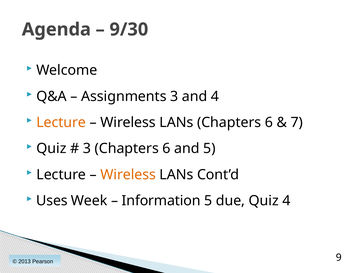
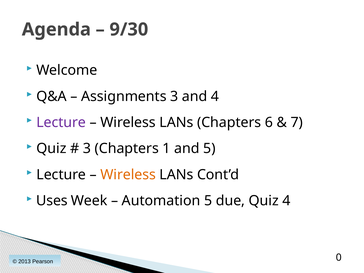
Lecture colour: orange -> purple (61, 122)
3 Chapters 6: 6 -> 1 (167, 149)
Information: Information -> Automation (161, 201)
9: 9 -> 0 (339, 257)
